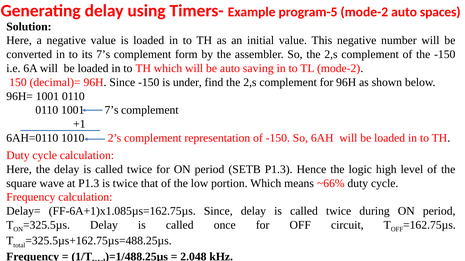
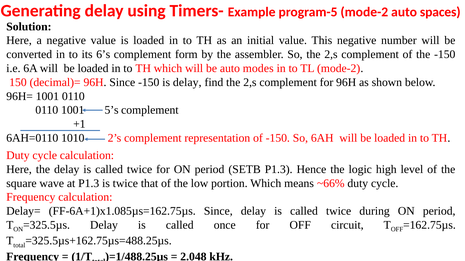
its 7’s: 7’s -> 6’s (103, 55)
saving: saving -> modes (258, 68)
is under: under -> delay (187, 82)
1001 7’s: 7’s -> 5’s (112, 110)
